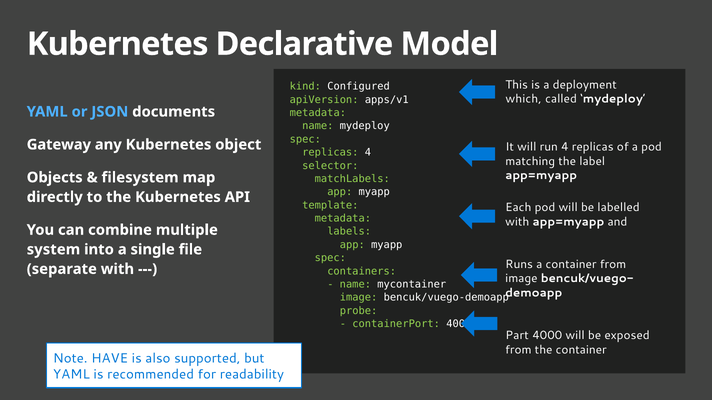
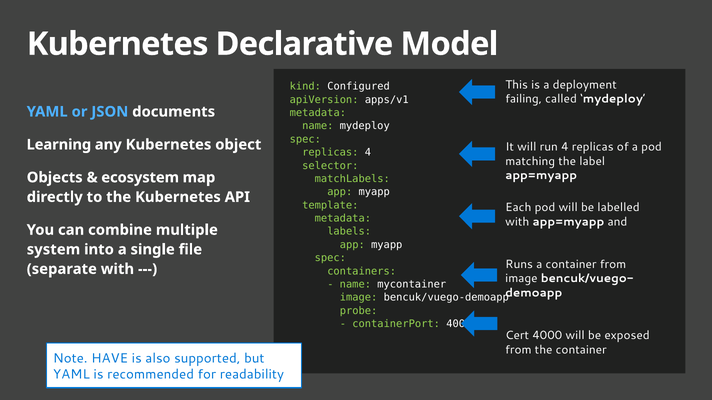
which: which -> failing (524, 99)
Gateway: Gateway -> Learning (59, 145)
filesystem: filesystem -> ecosystem (140, 178)
Part: Part -> Cert (517, 336)
